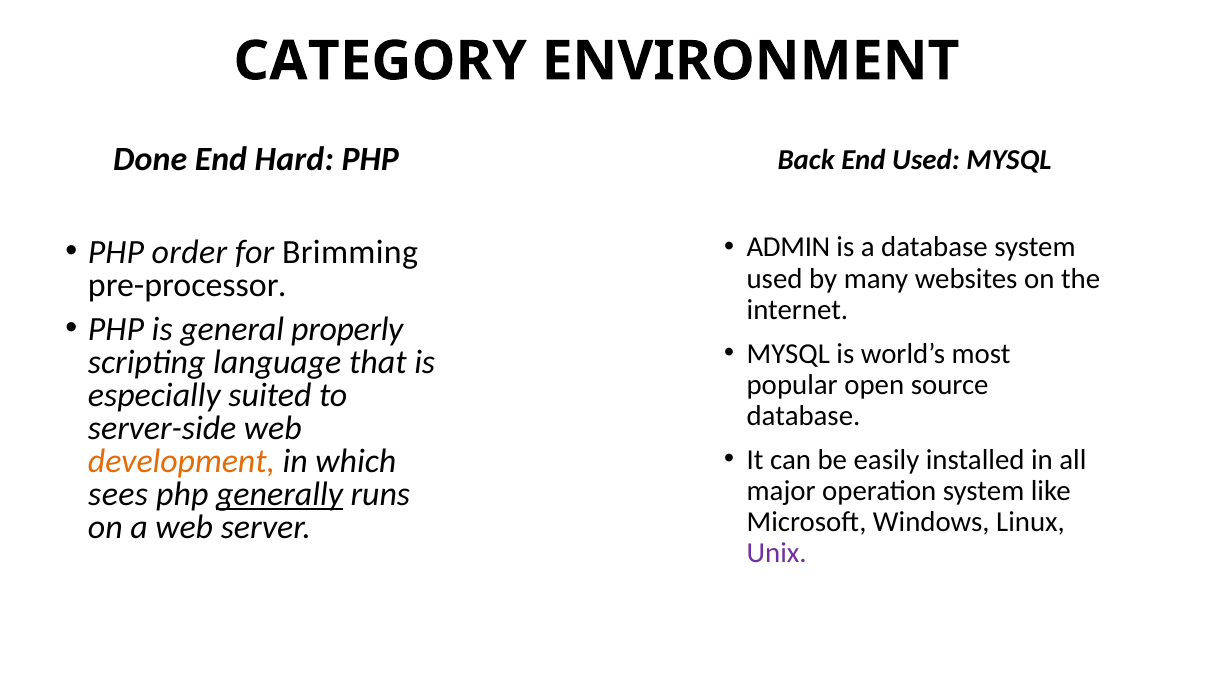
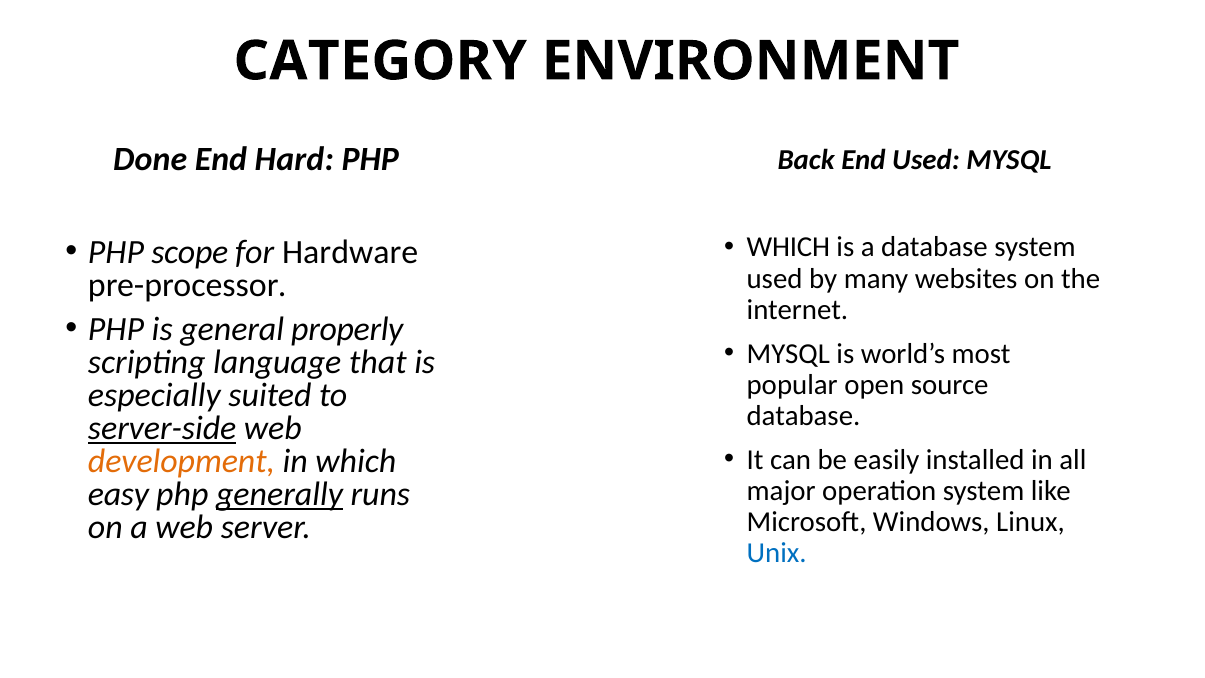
ADMIN: ADMIN -> WHICH (788, 247)
order: order -> scope (190, 252)
Brimming: Brimming -> Hardware (350, 252)
server-side underline: none -> present (162, 428)
sees: sees -> easy (118, 494)
Unix colour: purple -> blue (777, 553)
